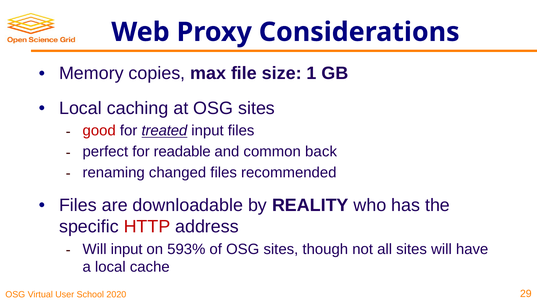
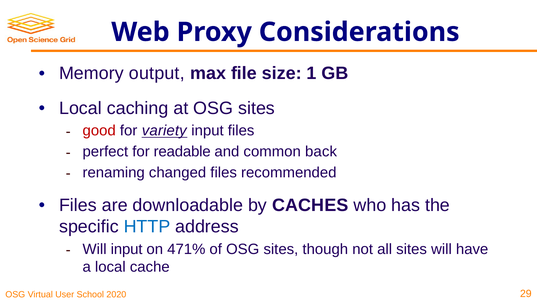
copies: copies -> output (157, 73)
treated: treated -> variety (164, 131)
REALITY: REALITY -> CACHES (310, 205)
HTTP colour: red -> blue (147, 227)
593%: 593% -> 471% (186, 249)
